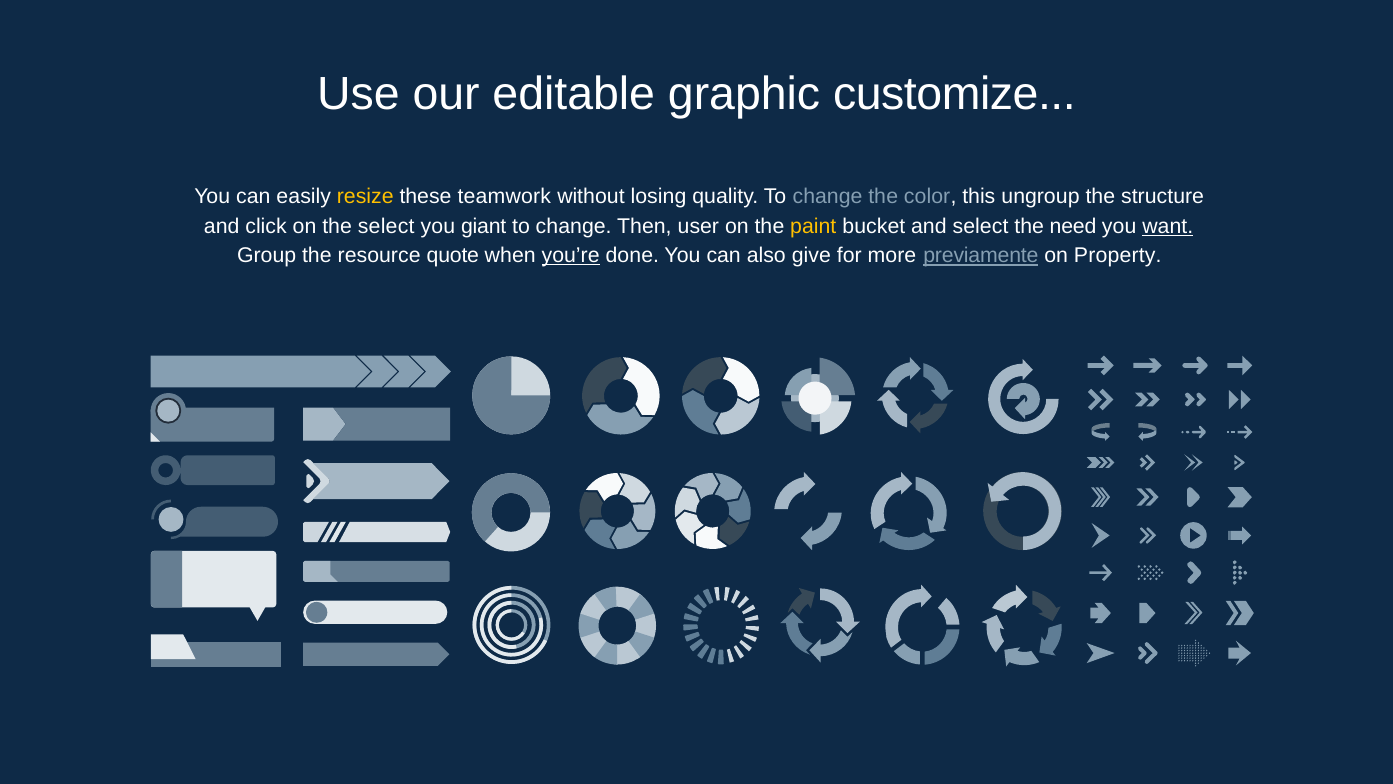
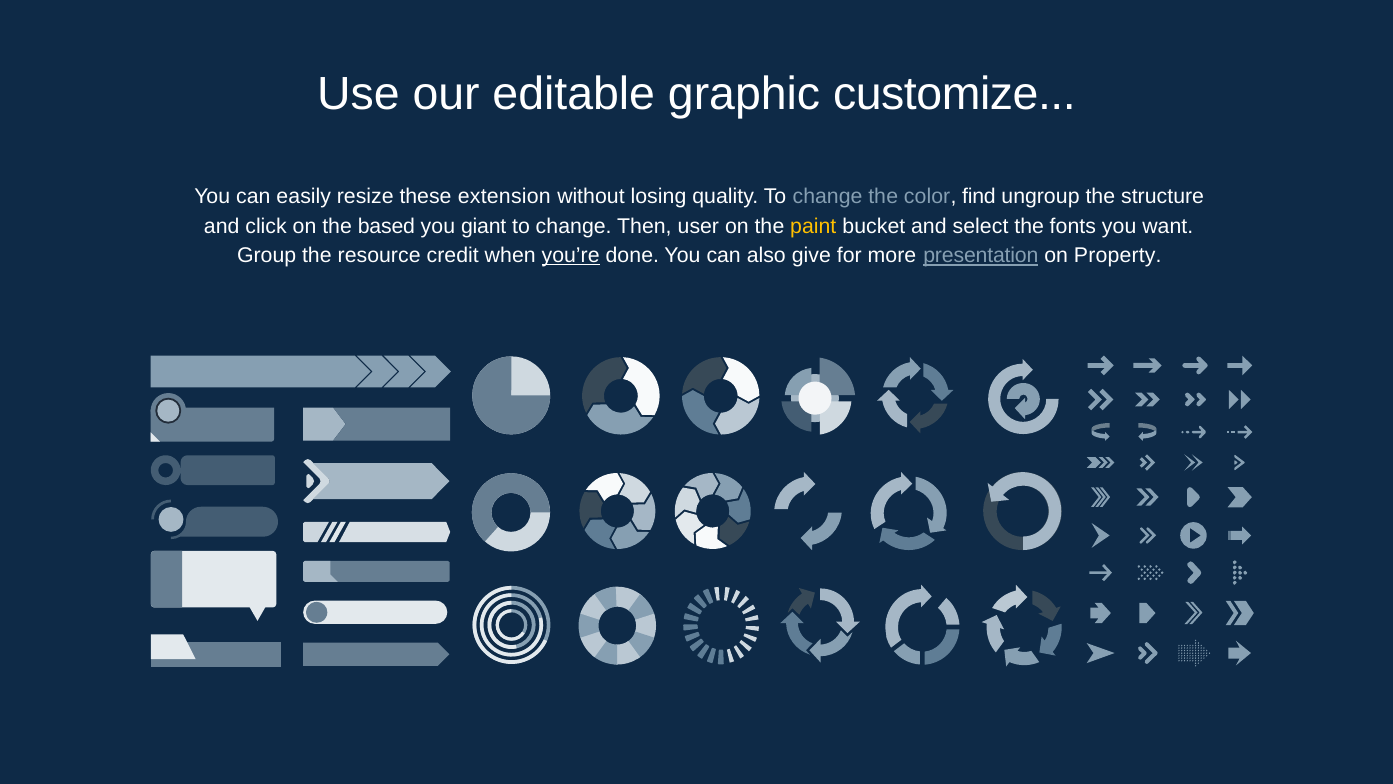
resize colour: yellow -> white (365, 197)
teamwork: teamwork -> extension (504, 197)
this: this -> find (979, 197)
the select: select -> based (386, 226)
need: need -> fonts (1073, 226)
want underline: present -> none (1168, 226)
quote: quote -> credit (453, 256)
previamente: previamente -> presentation (981, 256)
